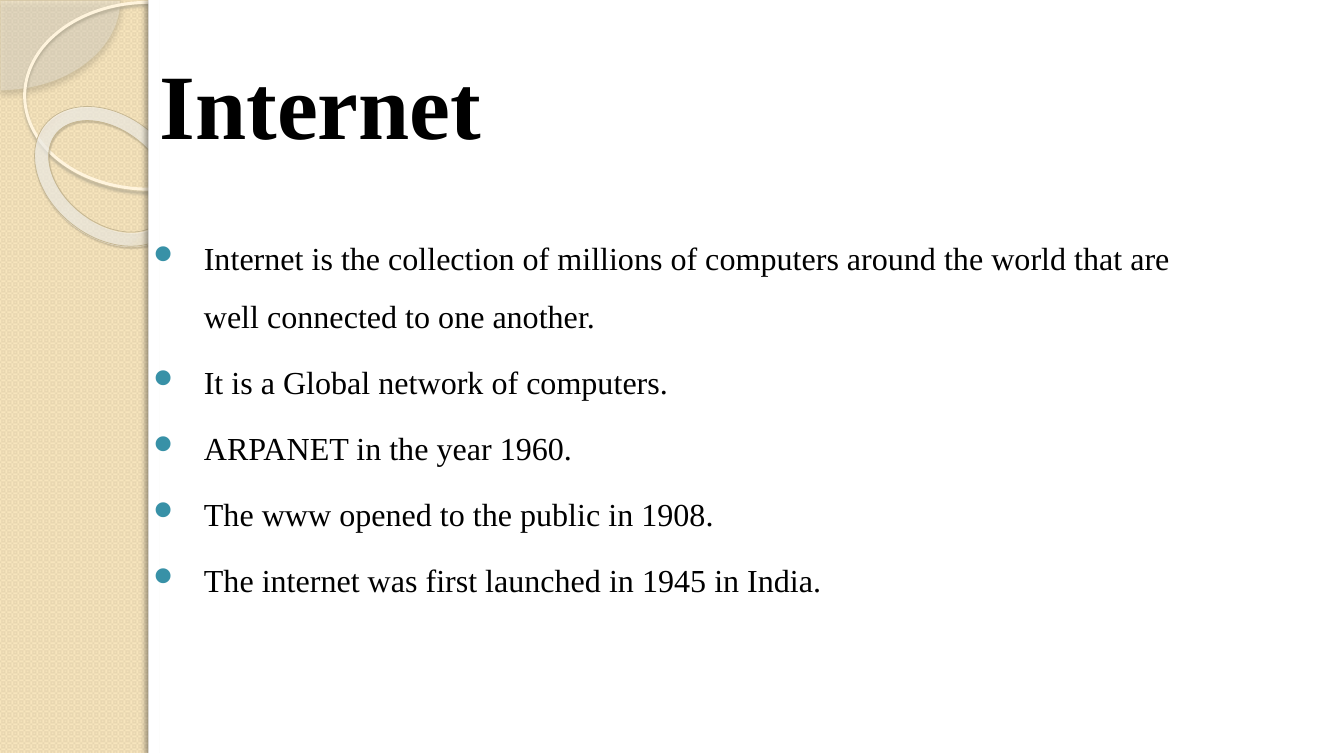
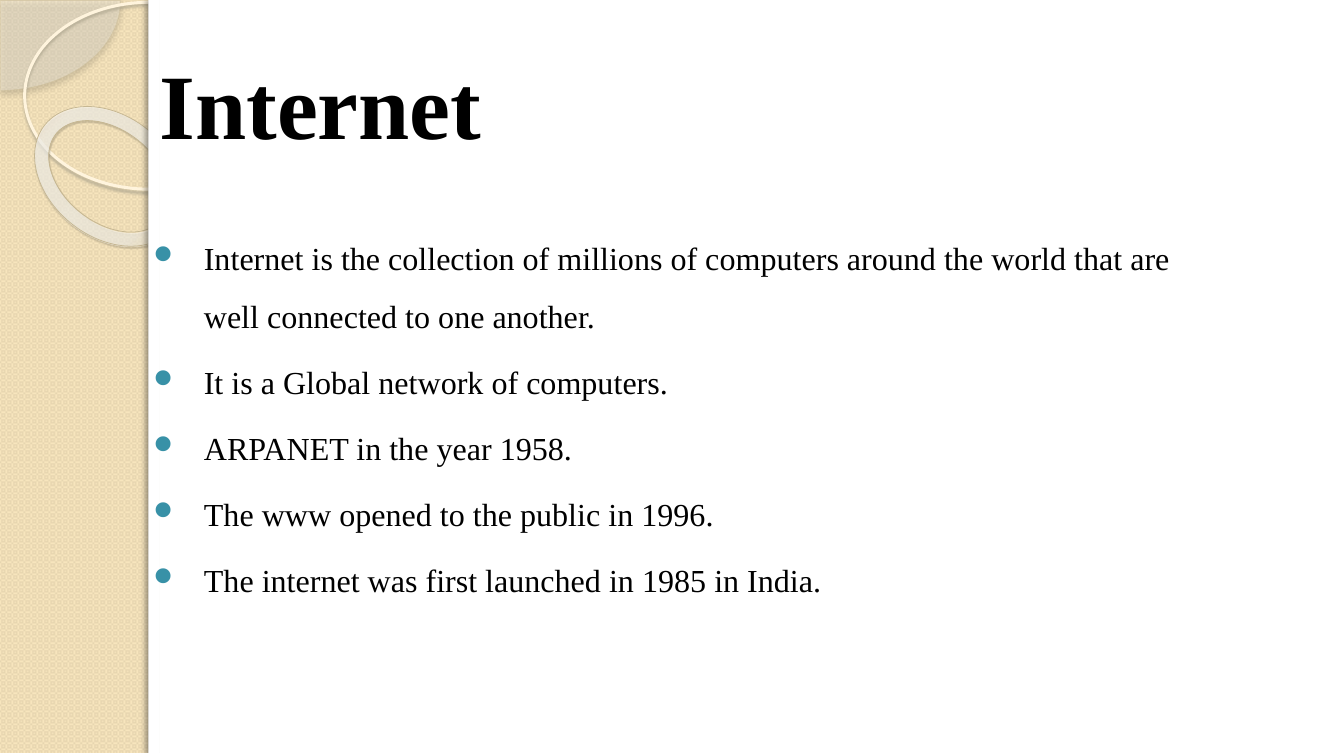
1960: 1960 -> 1958 (536, 450)
1908: 1908 -> 1996 (677, 516)
1945: 1945 -> 1985 (674, 582)
